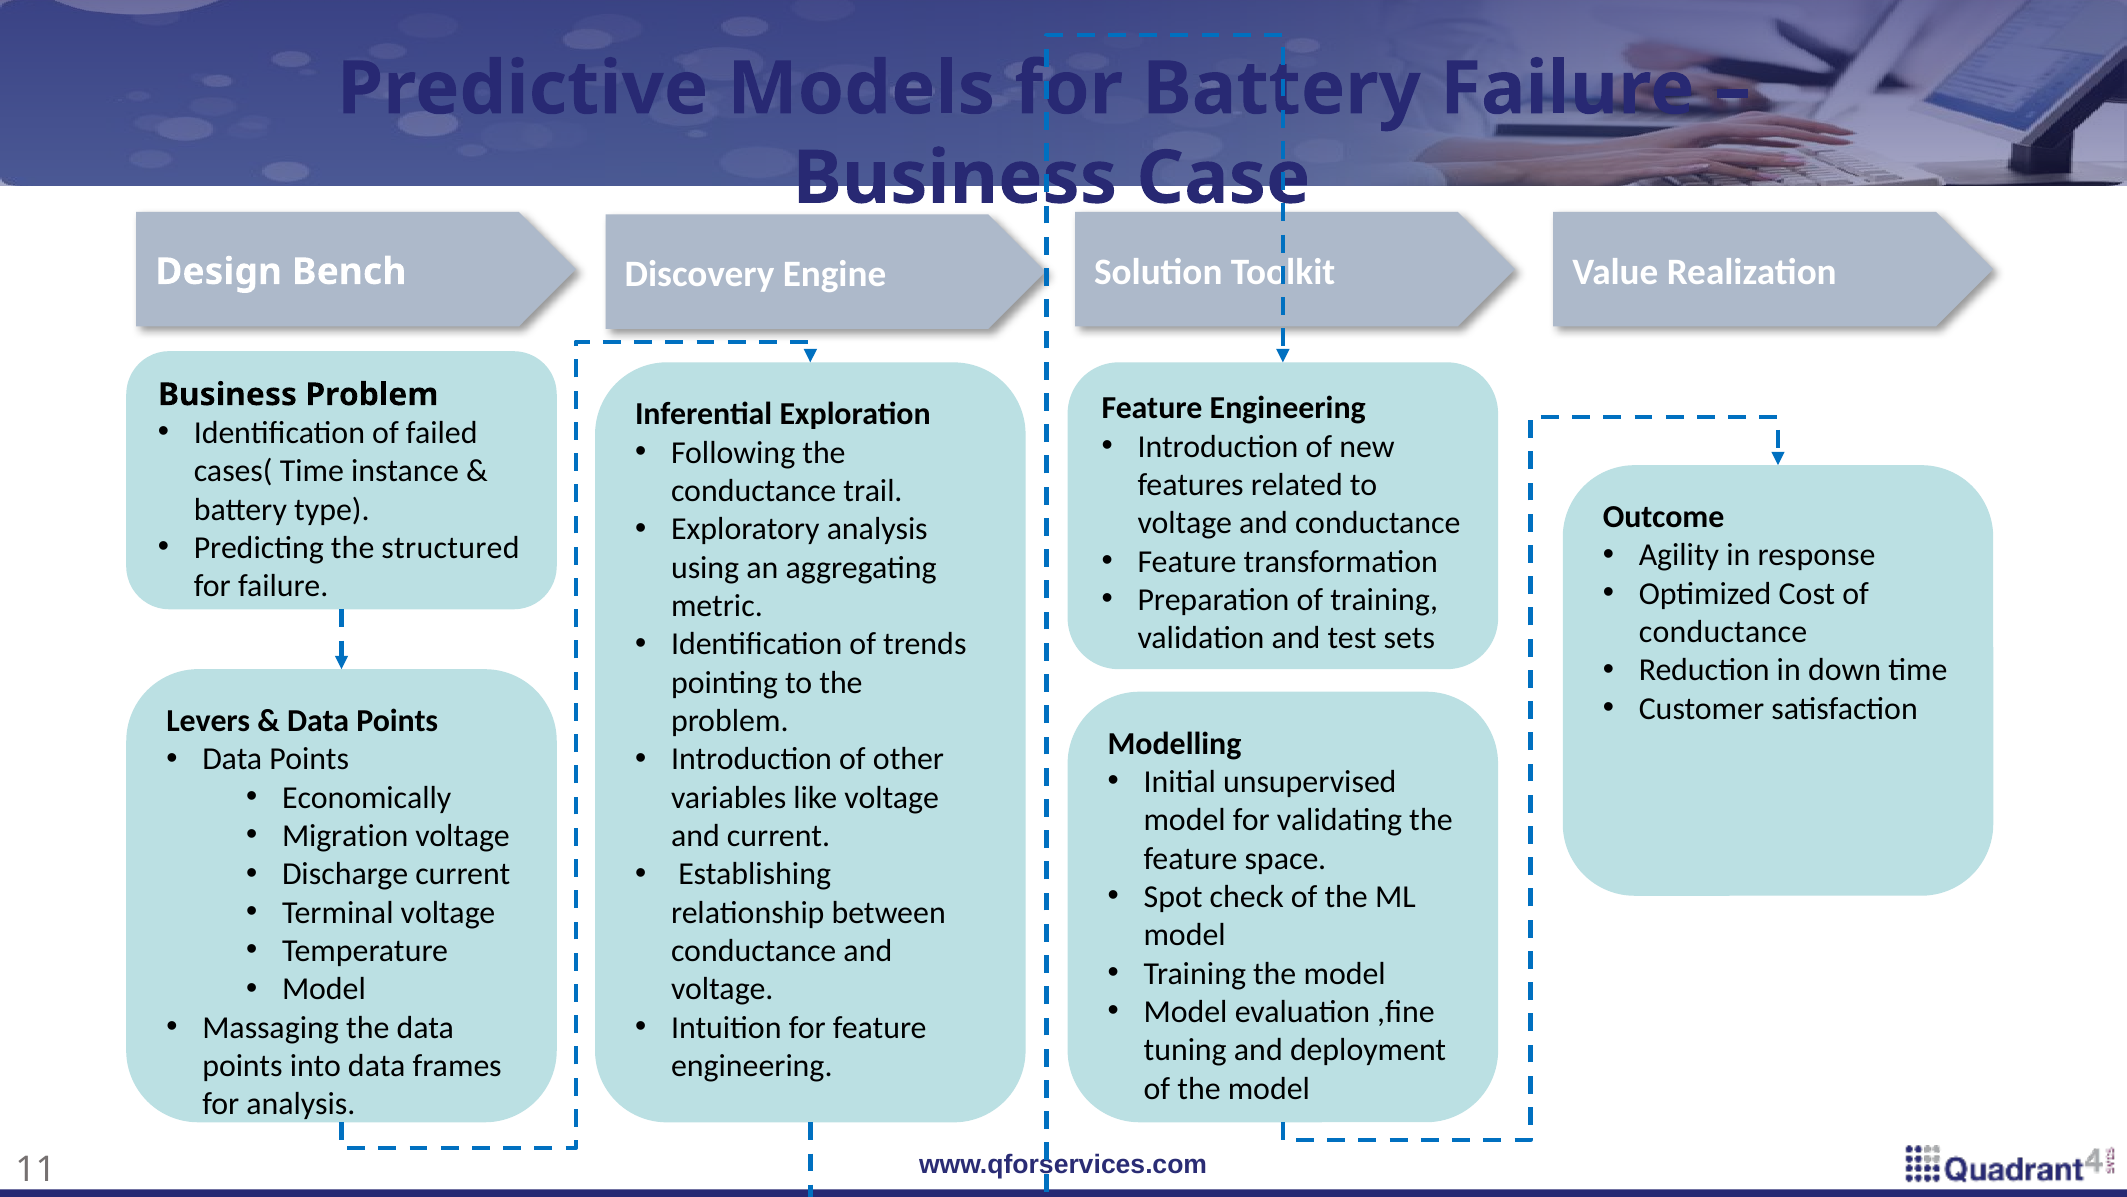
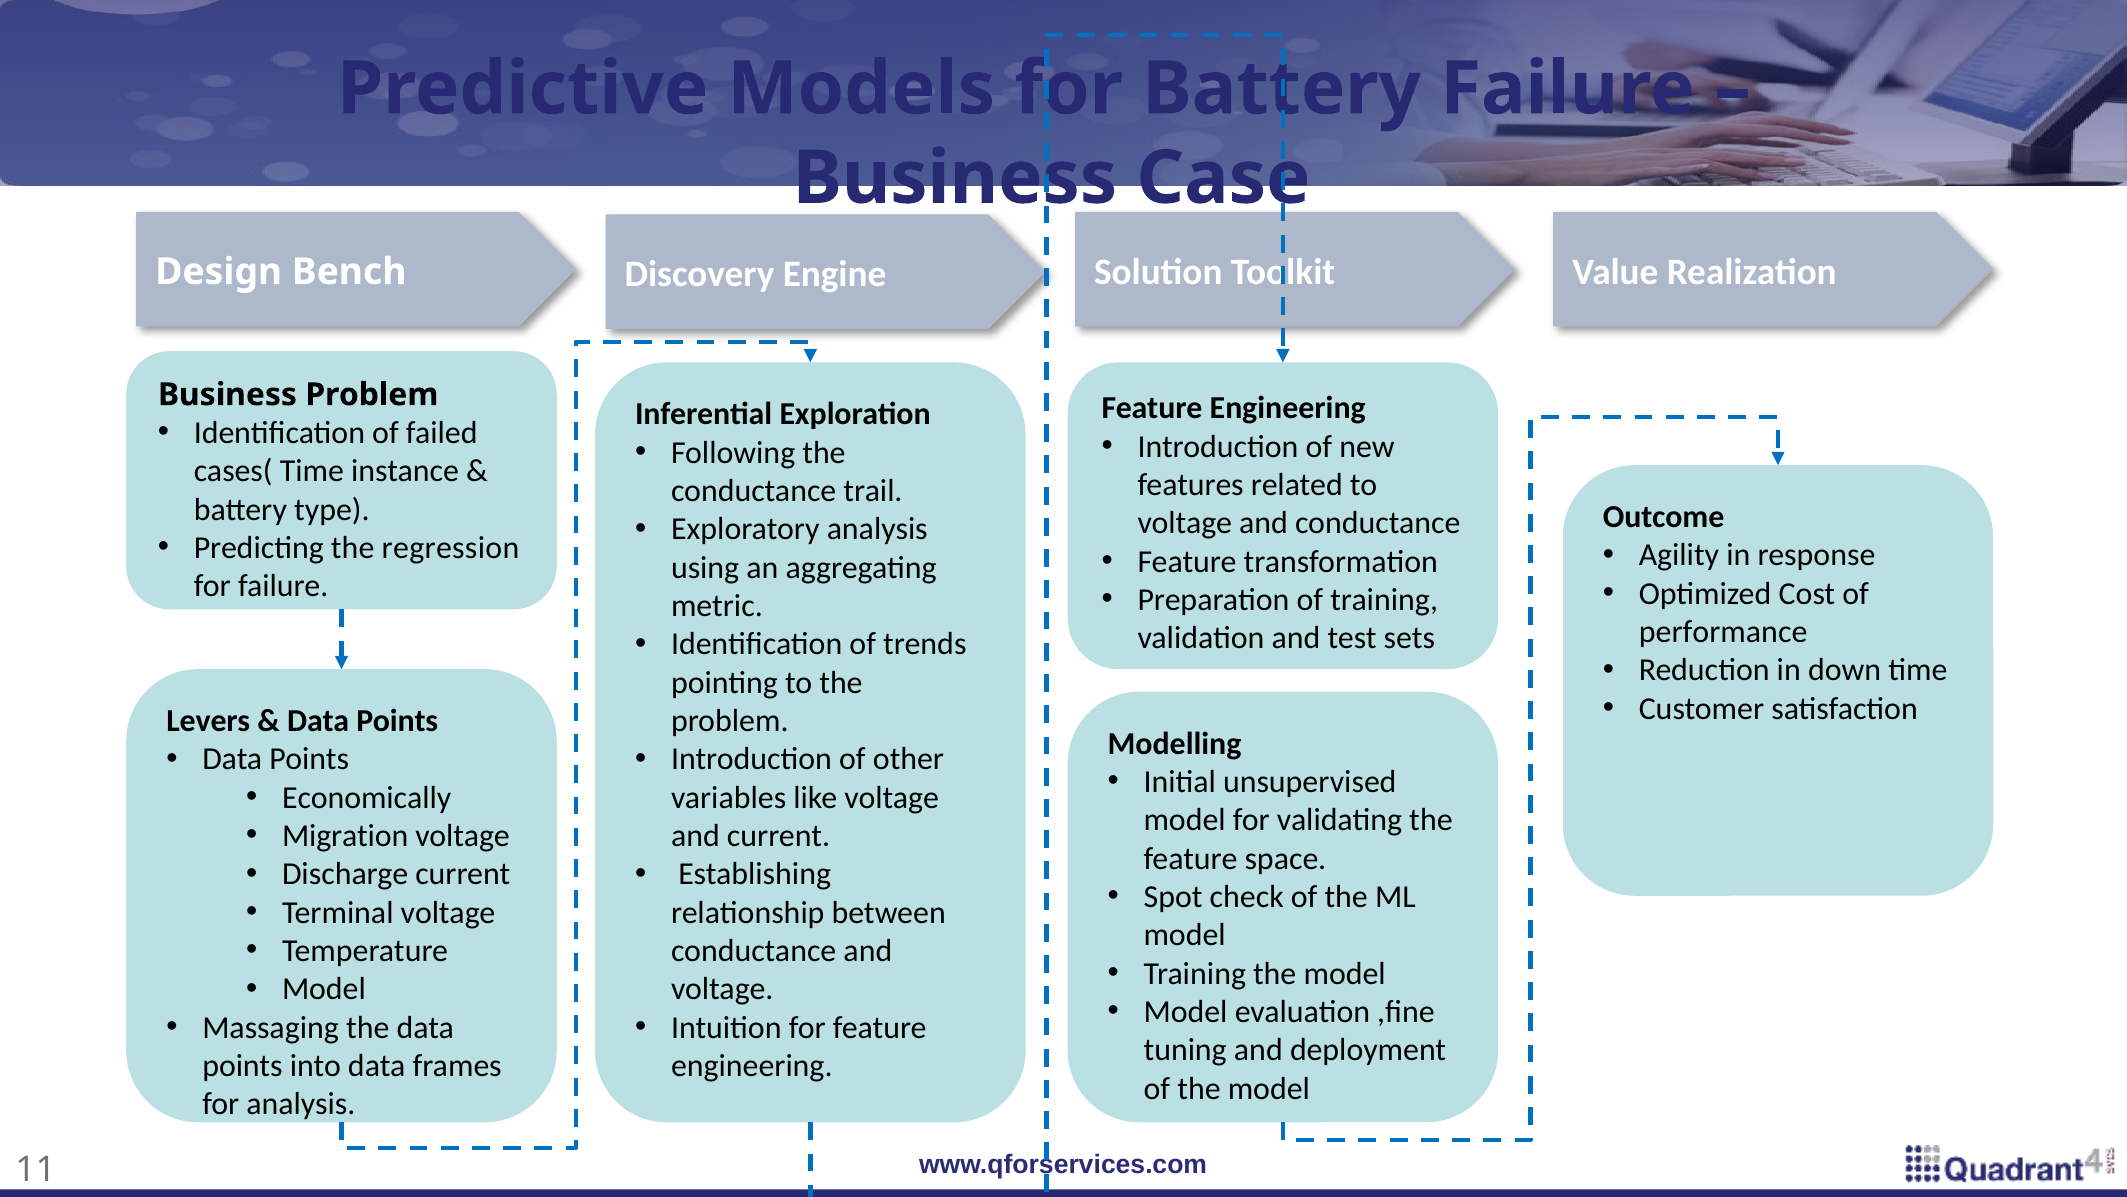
structured: structured -> regression (450, 548)
conductance: conductance -> performance (1723, 632)
